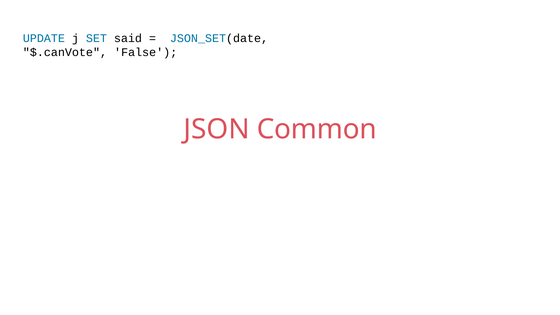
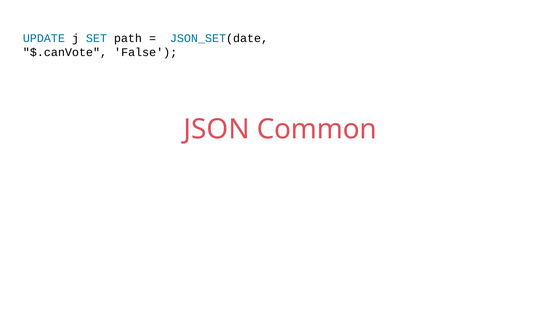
said: said -> path (128, 38)
